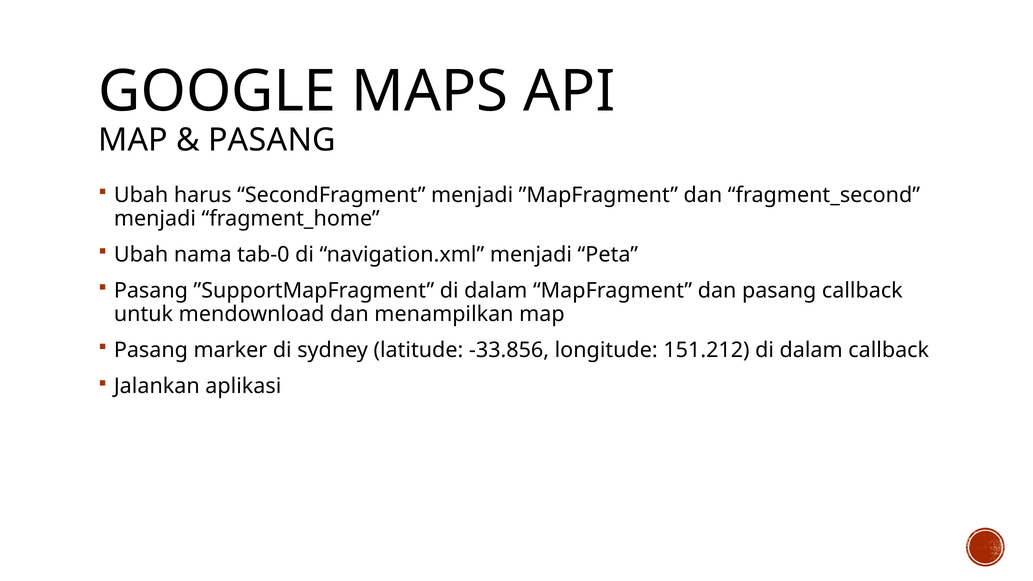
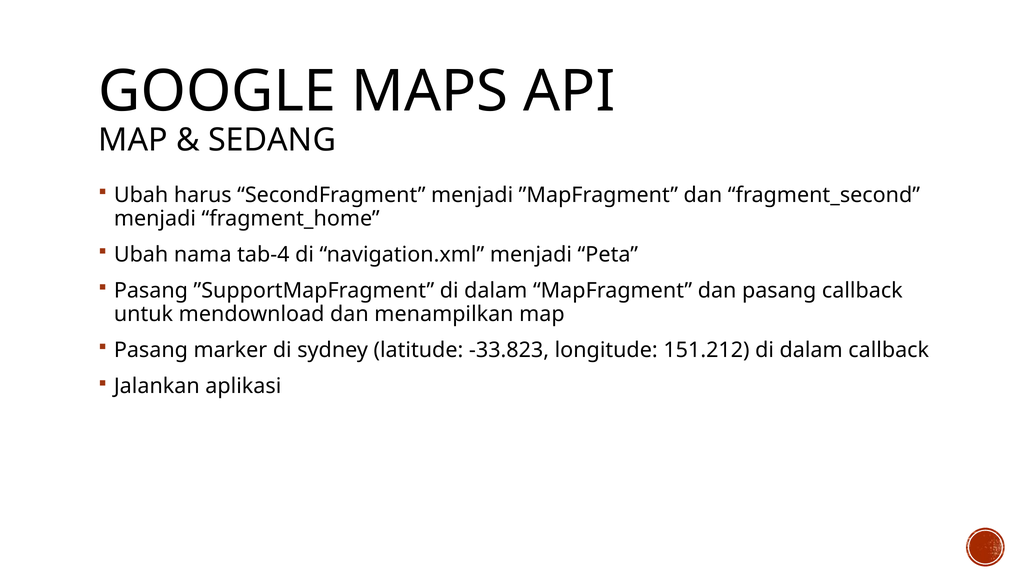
PASANG: PASANG -> SEDANG (272, 140)
tab-0: tab-0 -> tab-4 (263, 255)
-33.856: -33.856 -> -33.823 (509, 350)
